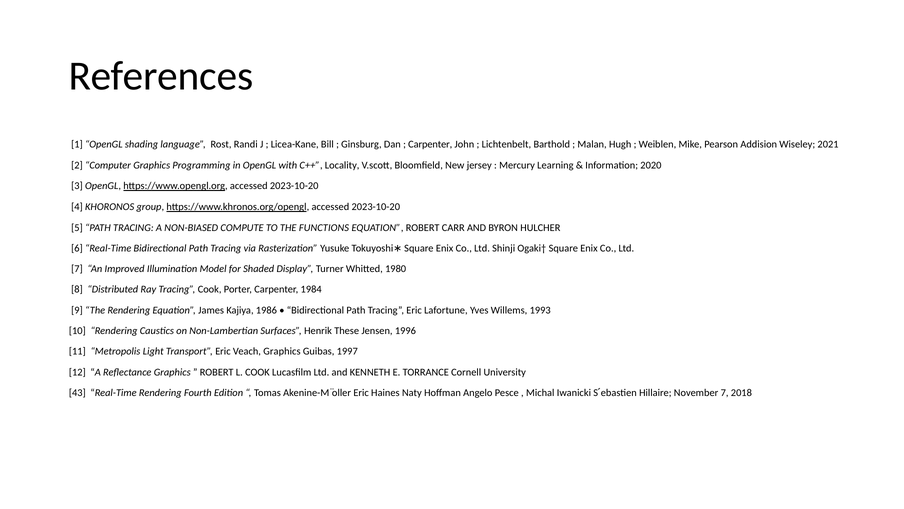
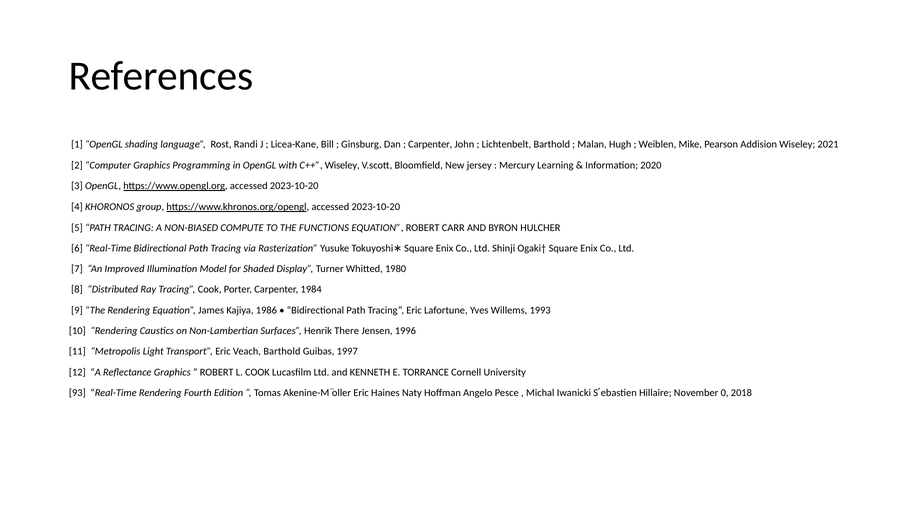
C++ Locality: Locality -> Wiseley (342, 165)
These: These -> There (347, 331)
Veach Graphics: Graphics -> Barthold (282, 351)
43: 43 -> 93 (77, 392)
November 7: 7 -> 0 (725, 392)
